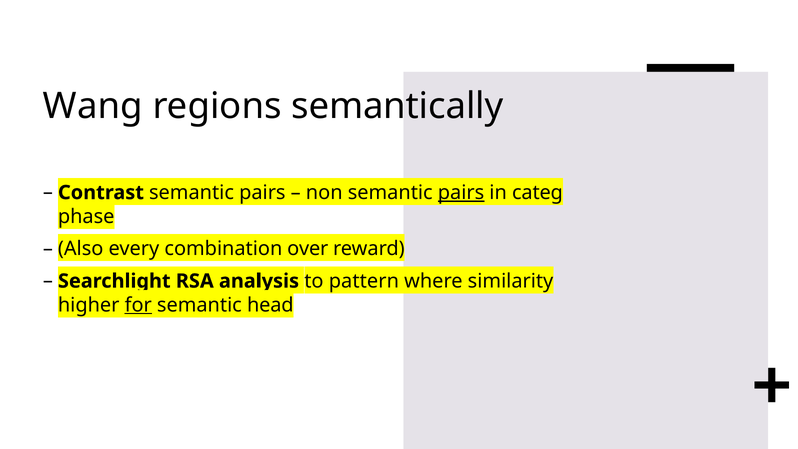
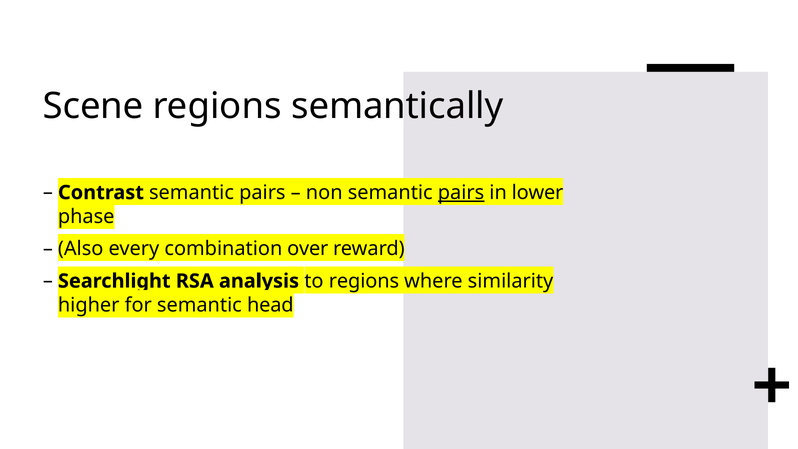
Wang: Wang -> Scene (93, 106)
categ: categ -> lower (537, 193)
to pattern: pattern -> regions (364, 281)
for underline: present -> none (138, 305)
